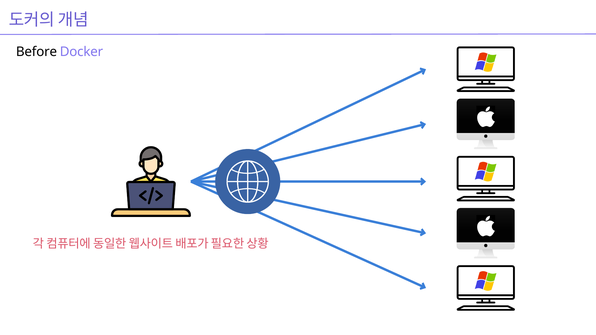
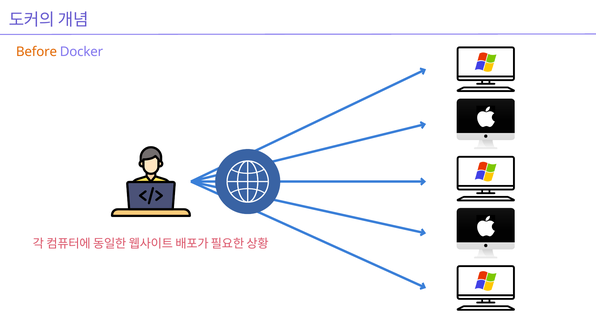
Before colour: black -> orange (37, 52)
